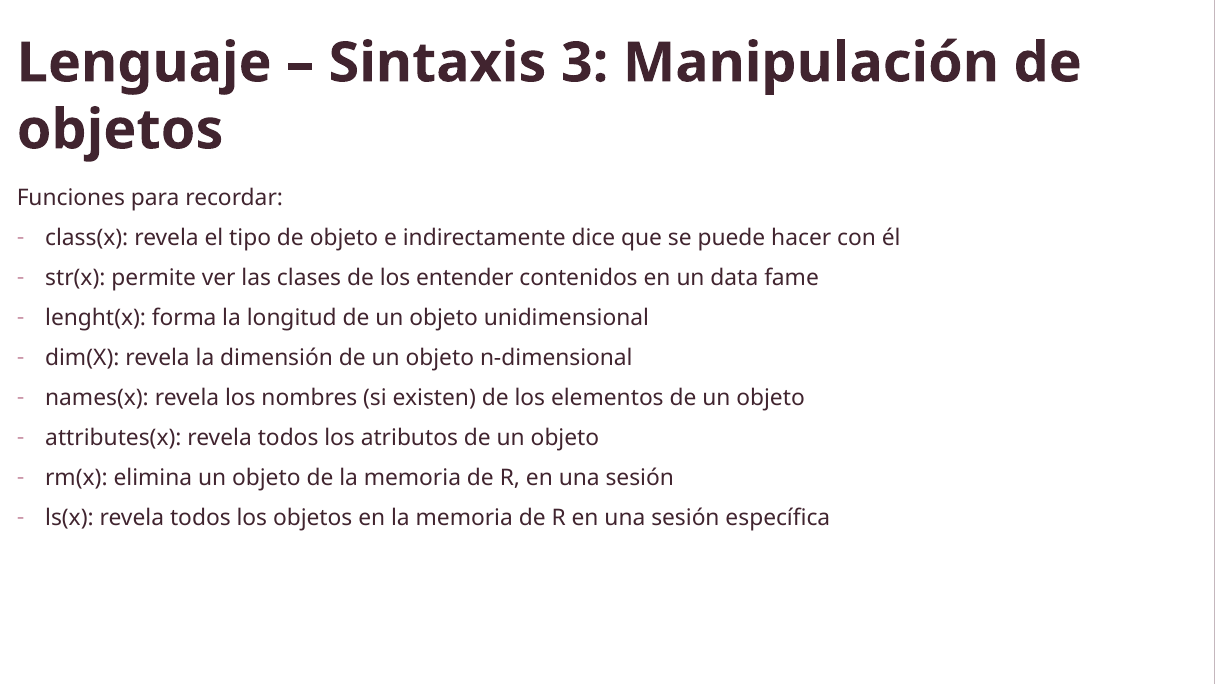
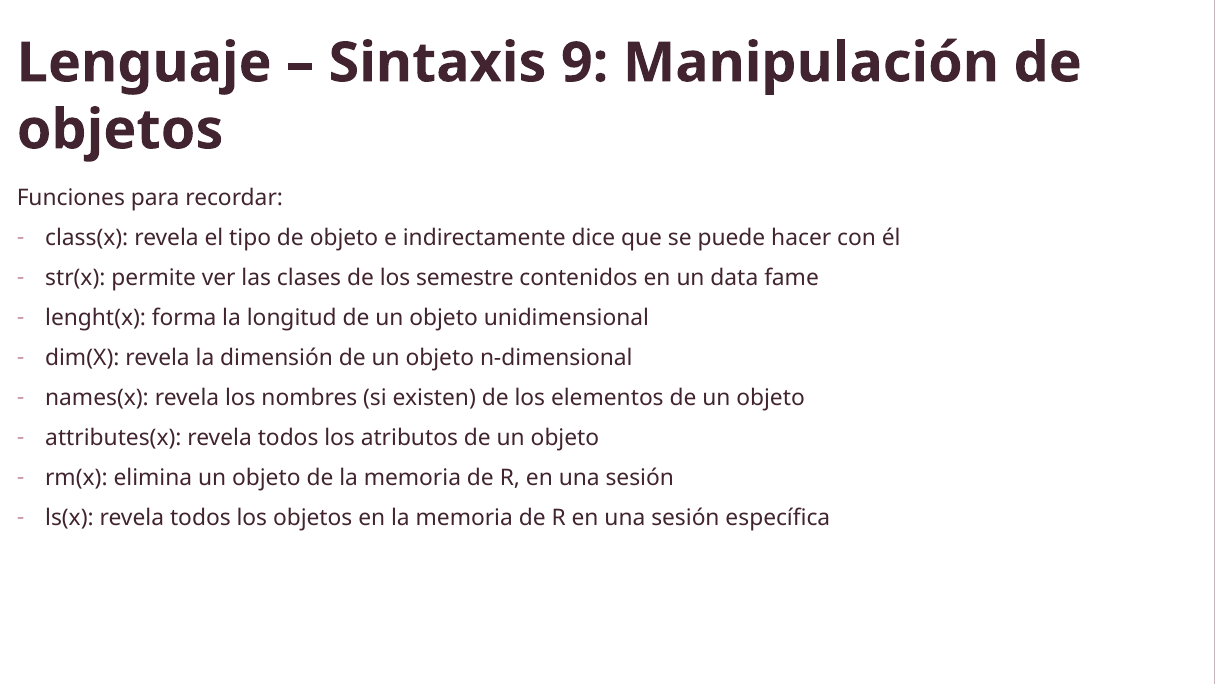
3: 3 -> 9 (585, 63)
entender: entender -> semestre (465, 278)
